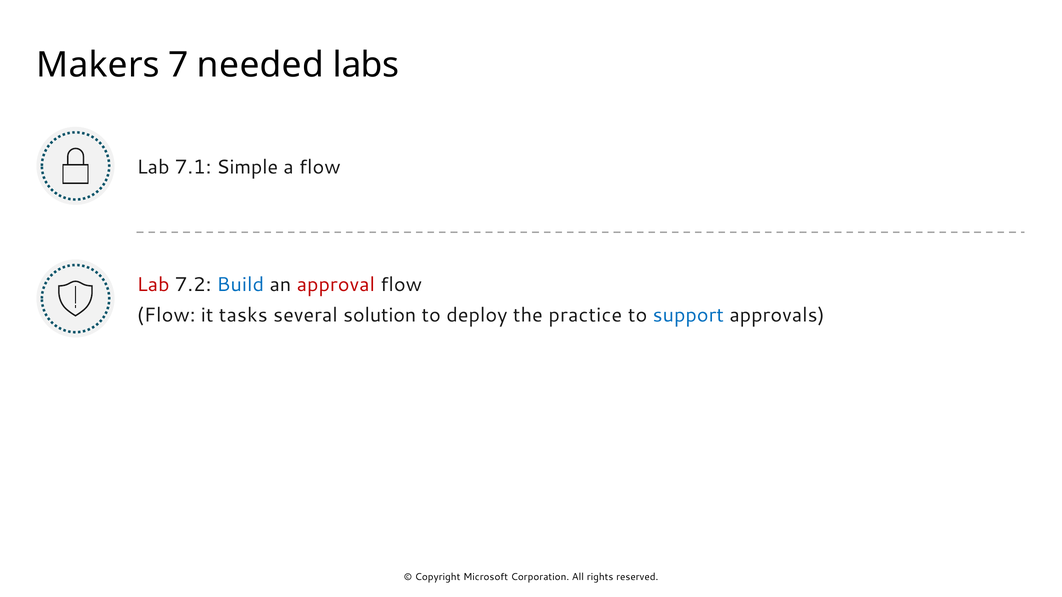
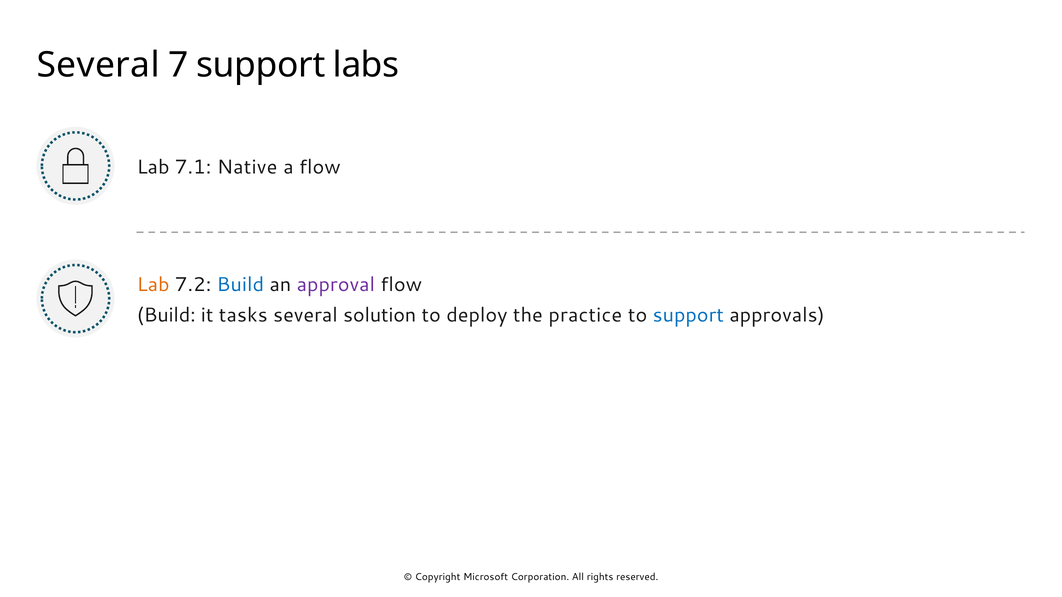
Makers: Makers -> Several (98, 65)
7 needed: needed -> support (261, 65)
Simple: Simple -> Native (247, 167)
Lab colour: red -> orange (153, 285)
approval colour: red -> purple (336, 285)
Flow: Flow -> Build (166, 315)
